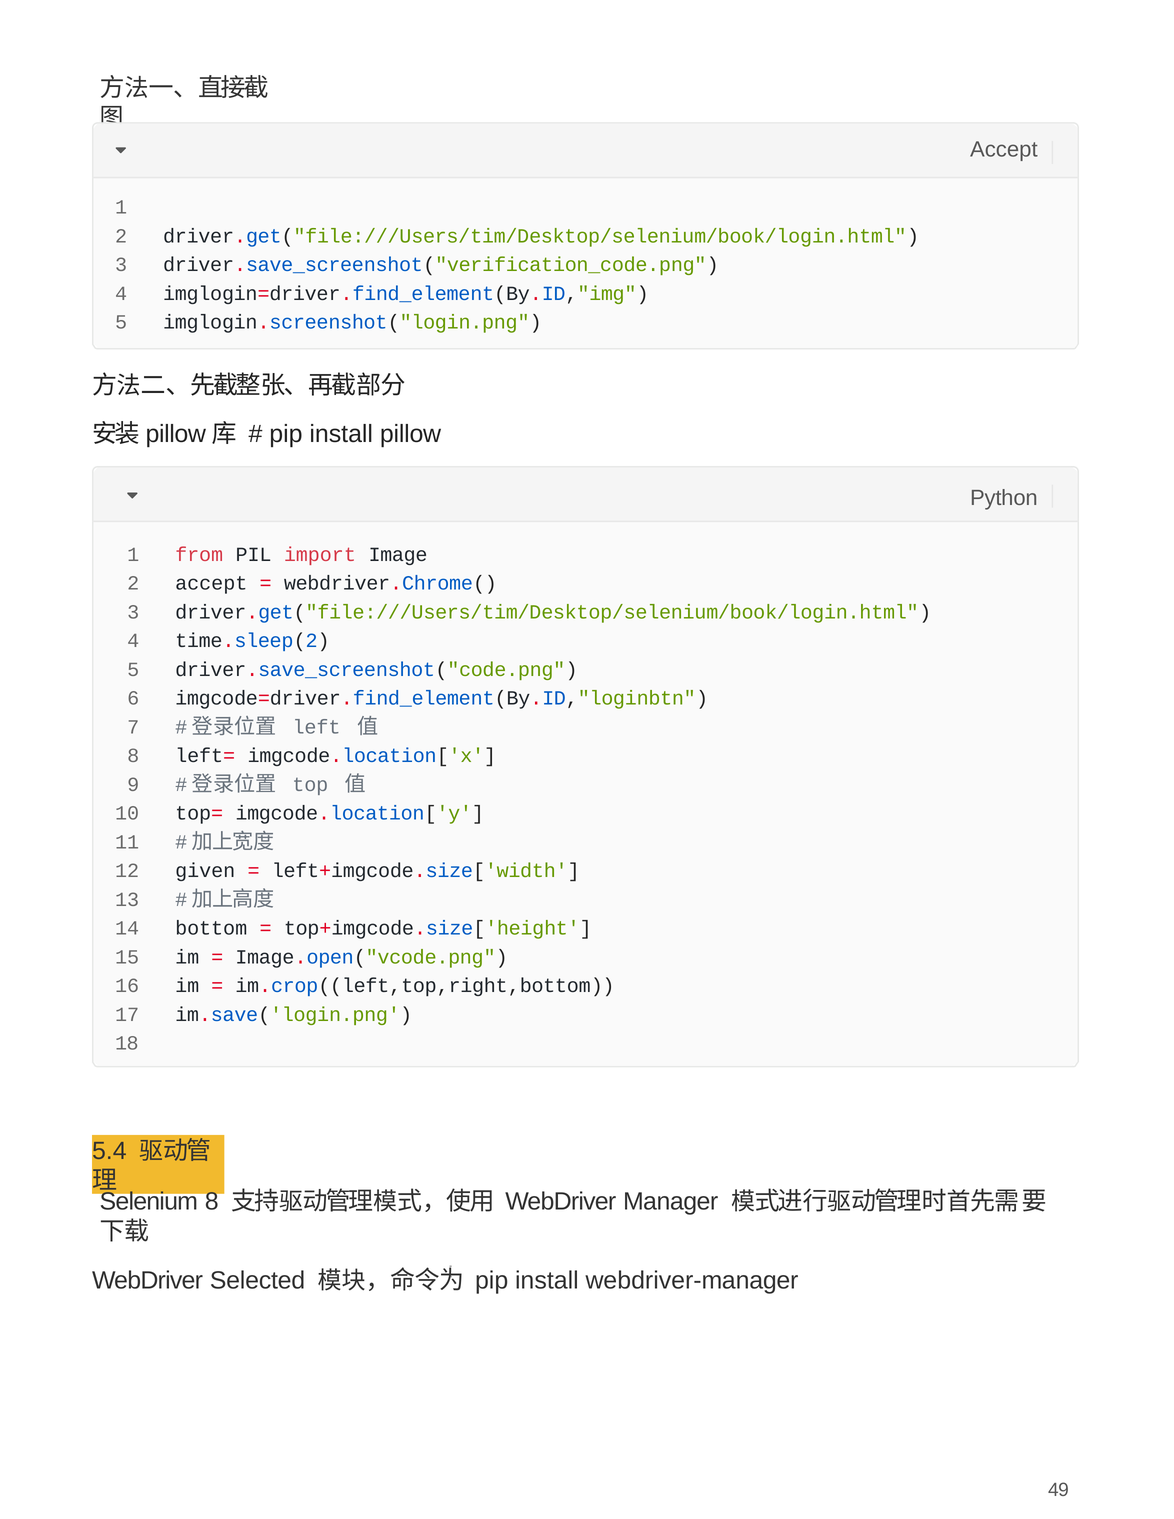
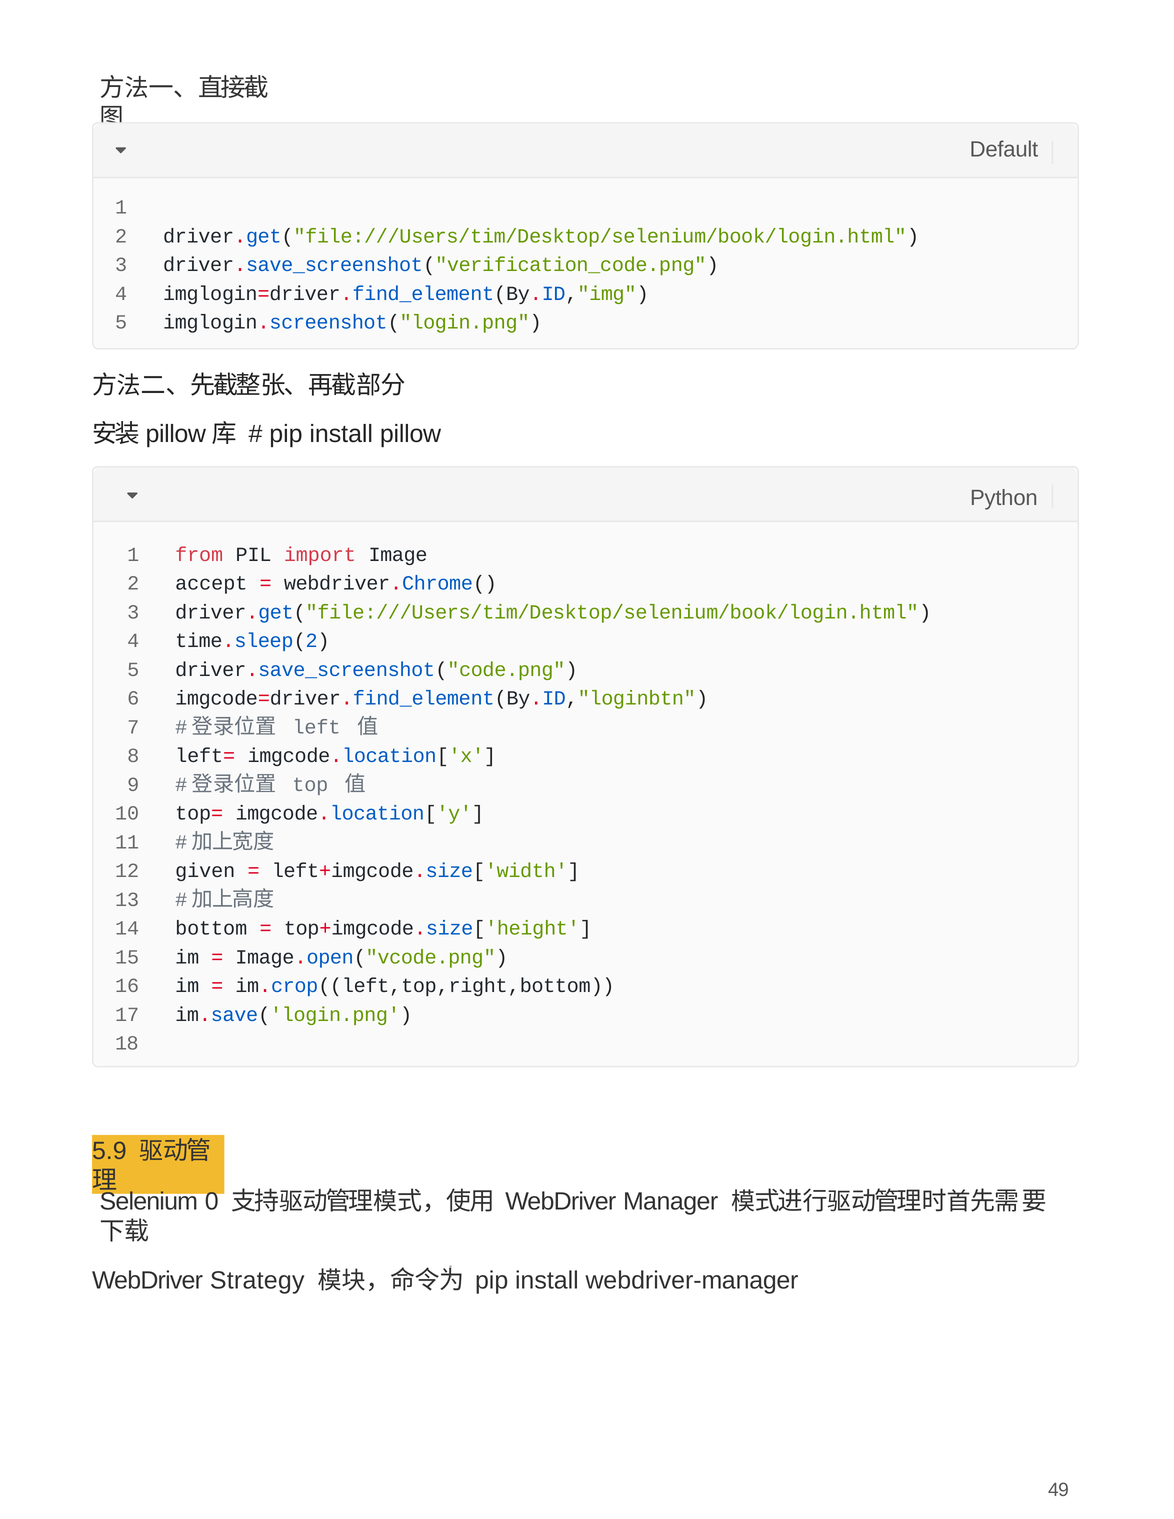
Accept: Accept -> Default (1004, 149)
5.4: 5.4 -> 5.9 (109, 1151)
Selenium 8: 8 -> 0 (212, 1202)
Selected: Selected -> Strategy (257, 1281)
